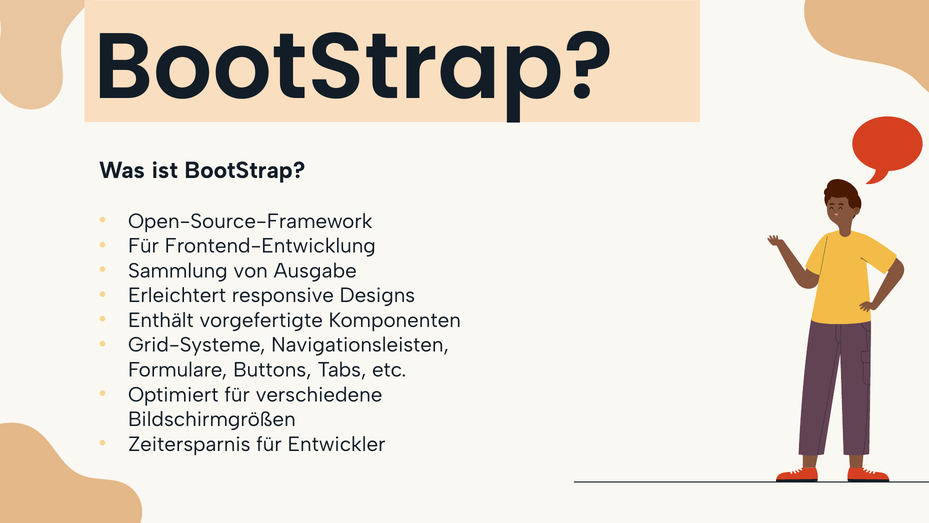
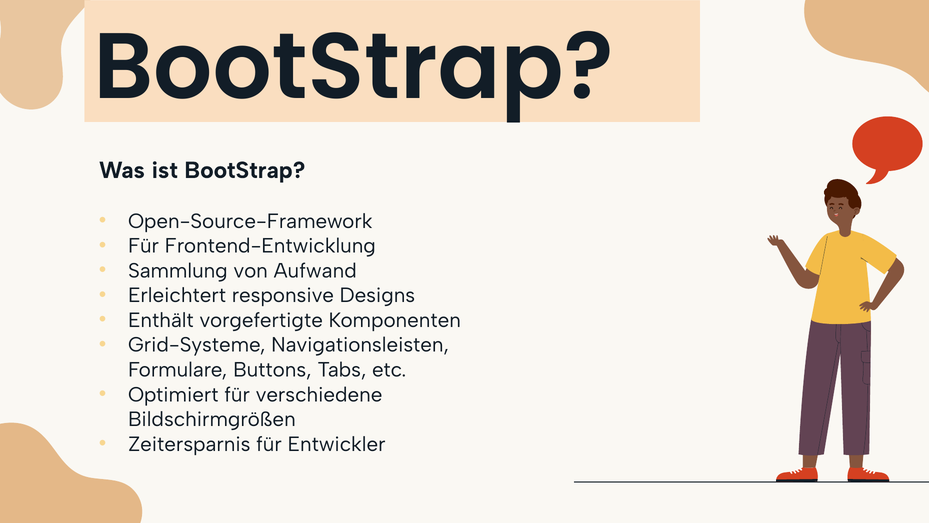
Ausgabe: Ausgabe -> Aufwand (315, 271)
